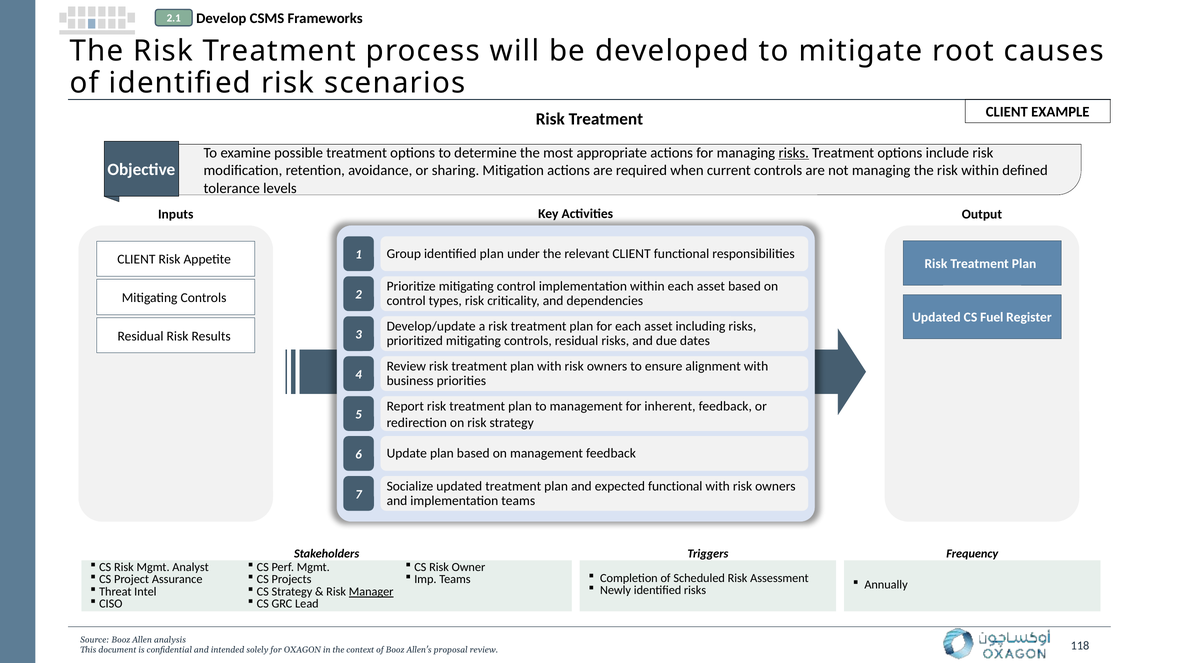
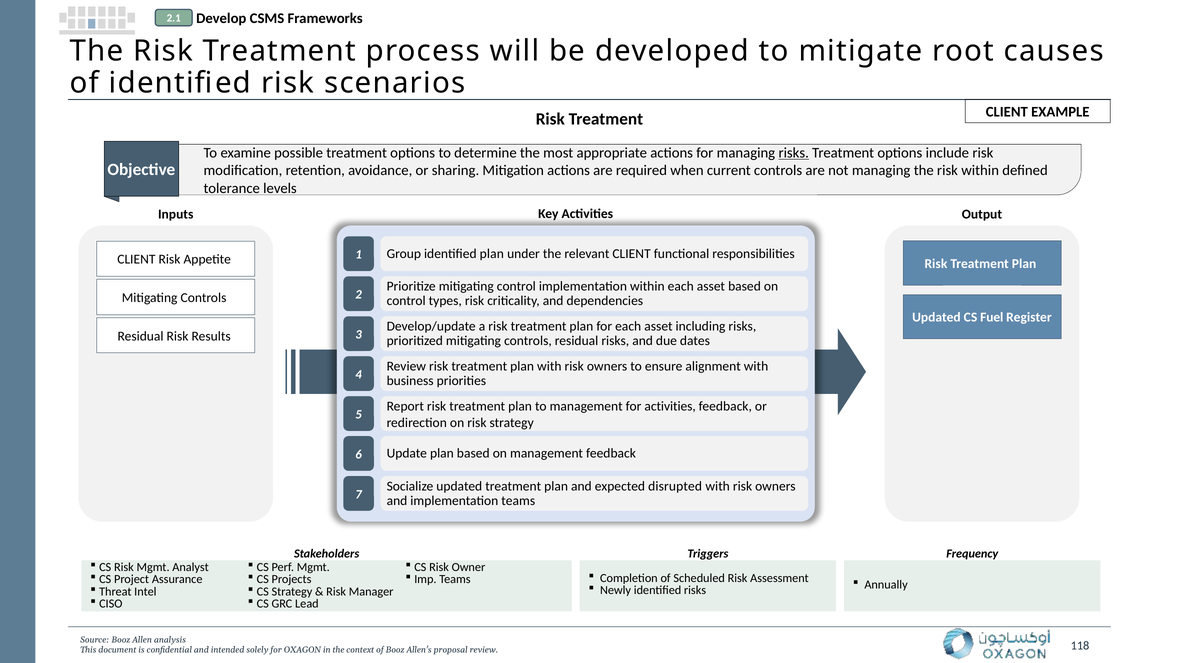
for inherent: inherent -> activities (670, 406)
expected functional: functional -> disrupted (675, 486)
Manager underline: present -> none (371, 592)
